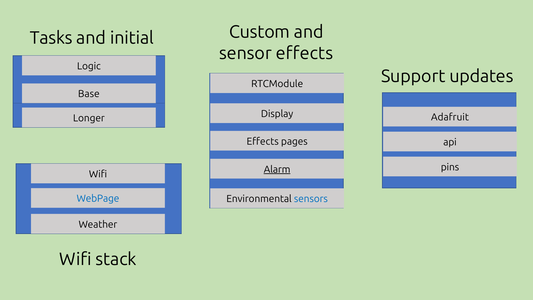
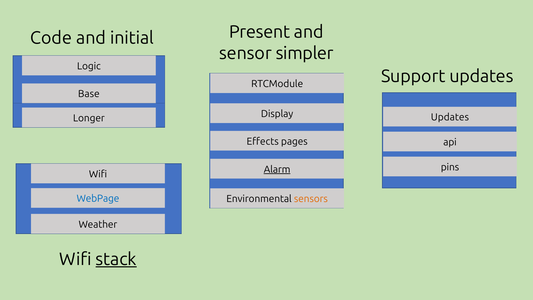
Tasks: Tasks -> Code (51, 38)
Custom: Custom -> Present (260, 32)
sensor effects: effects -> simpler (305, 53)
Adafruit: Adafruit -> Updates (450, 117)
sensors colour: blue -> orange (311, 199)
stack underline: none -> present (116, 259)
